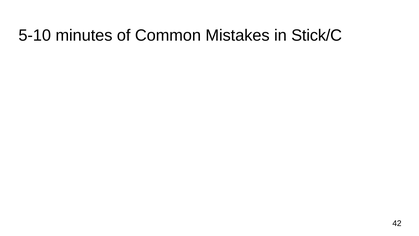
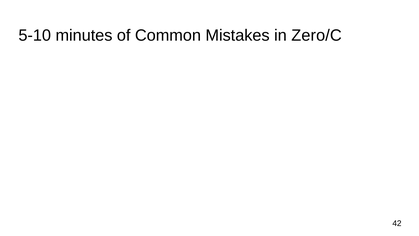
Stick/C: Stick/C -> Zero/C (316, 35)
